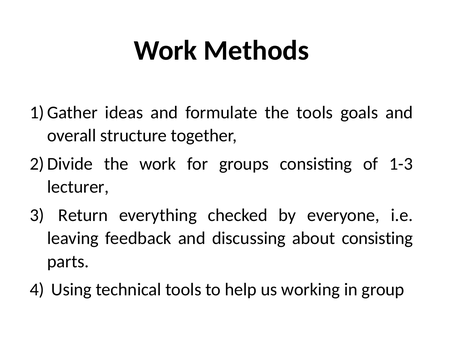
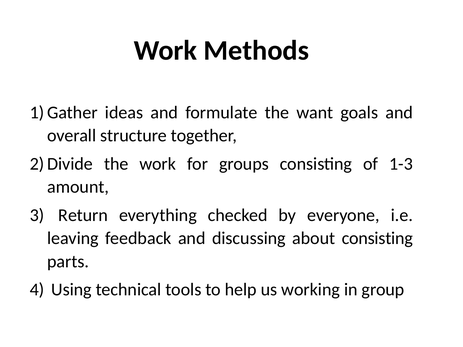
the tools: tools -> want (315, 113)
lecturer: lecturer -> amount (78, 187)
